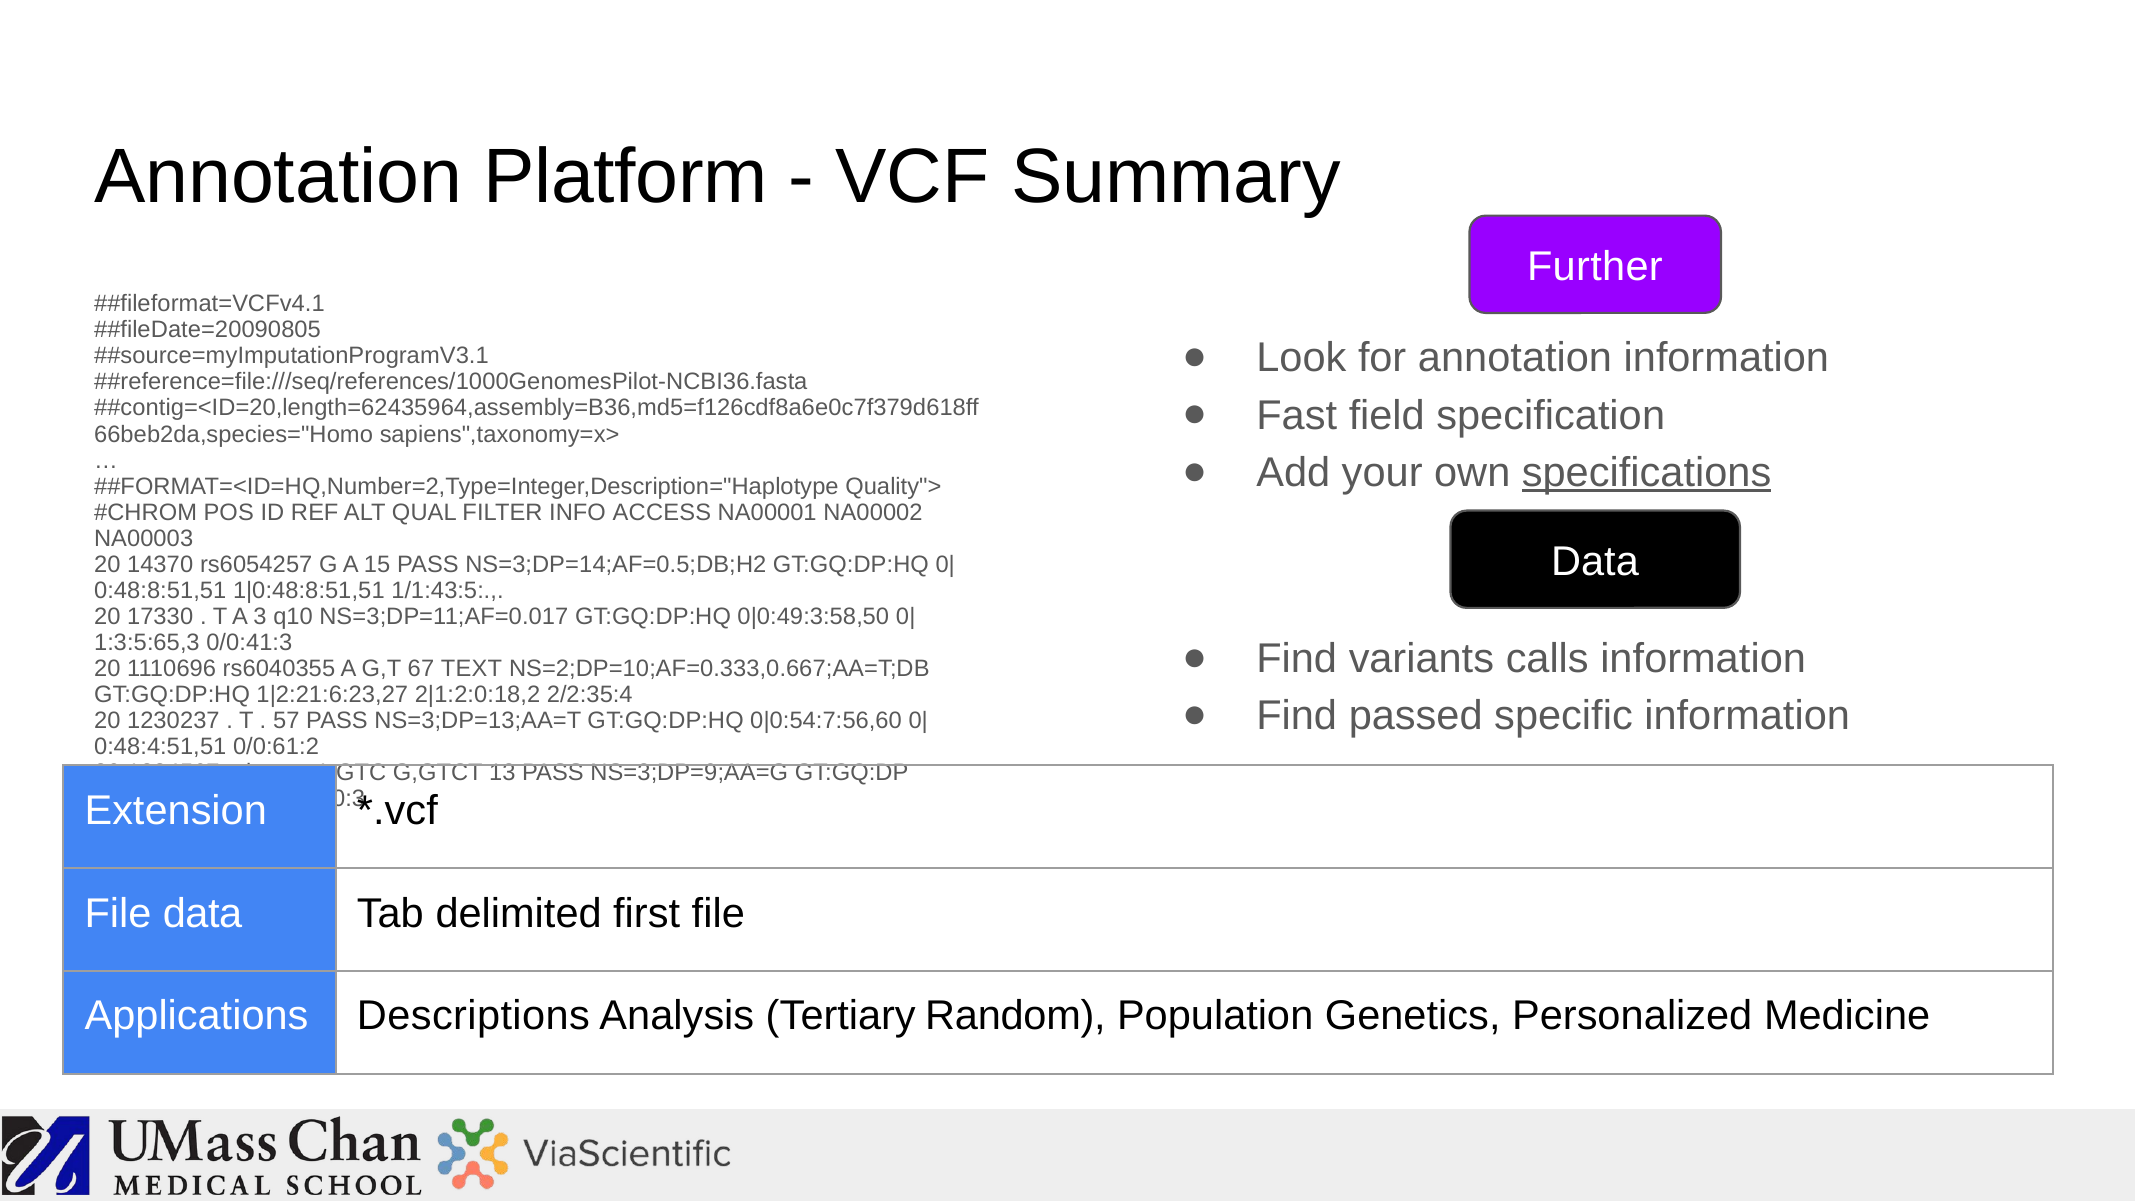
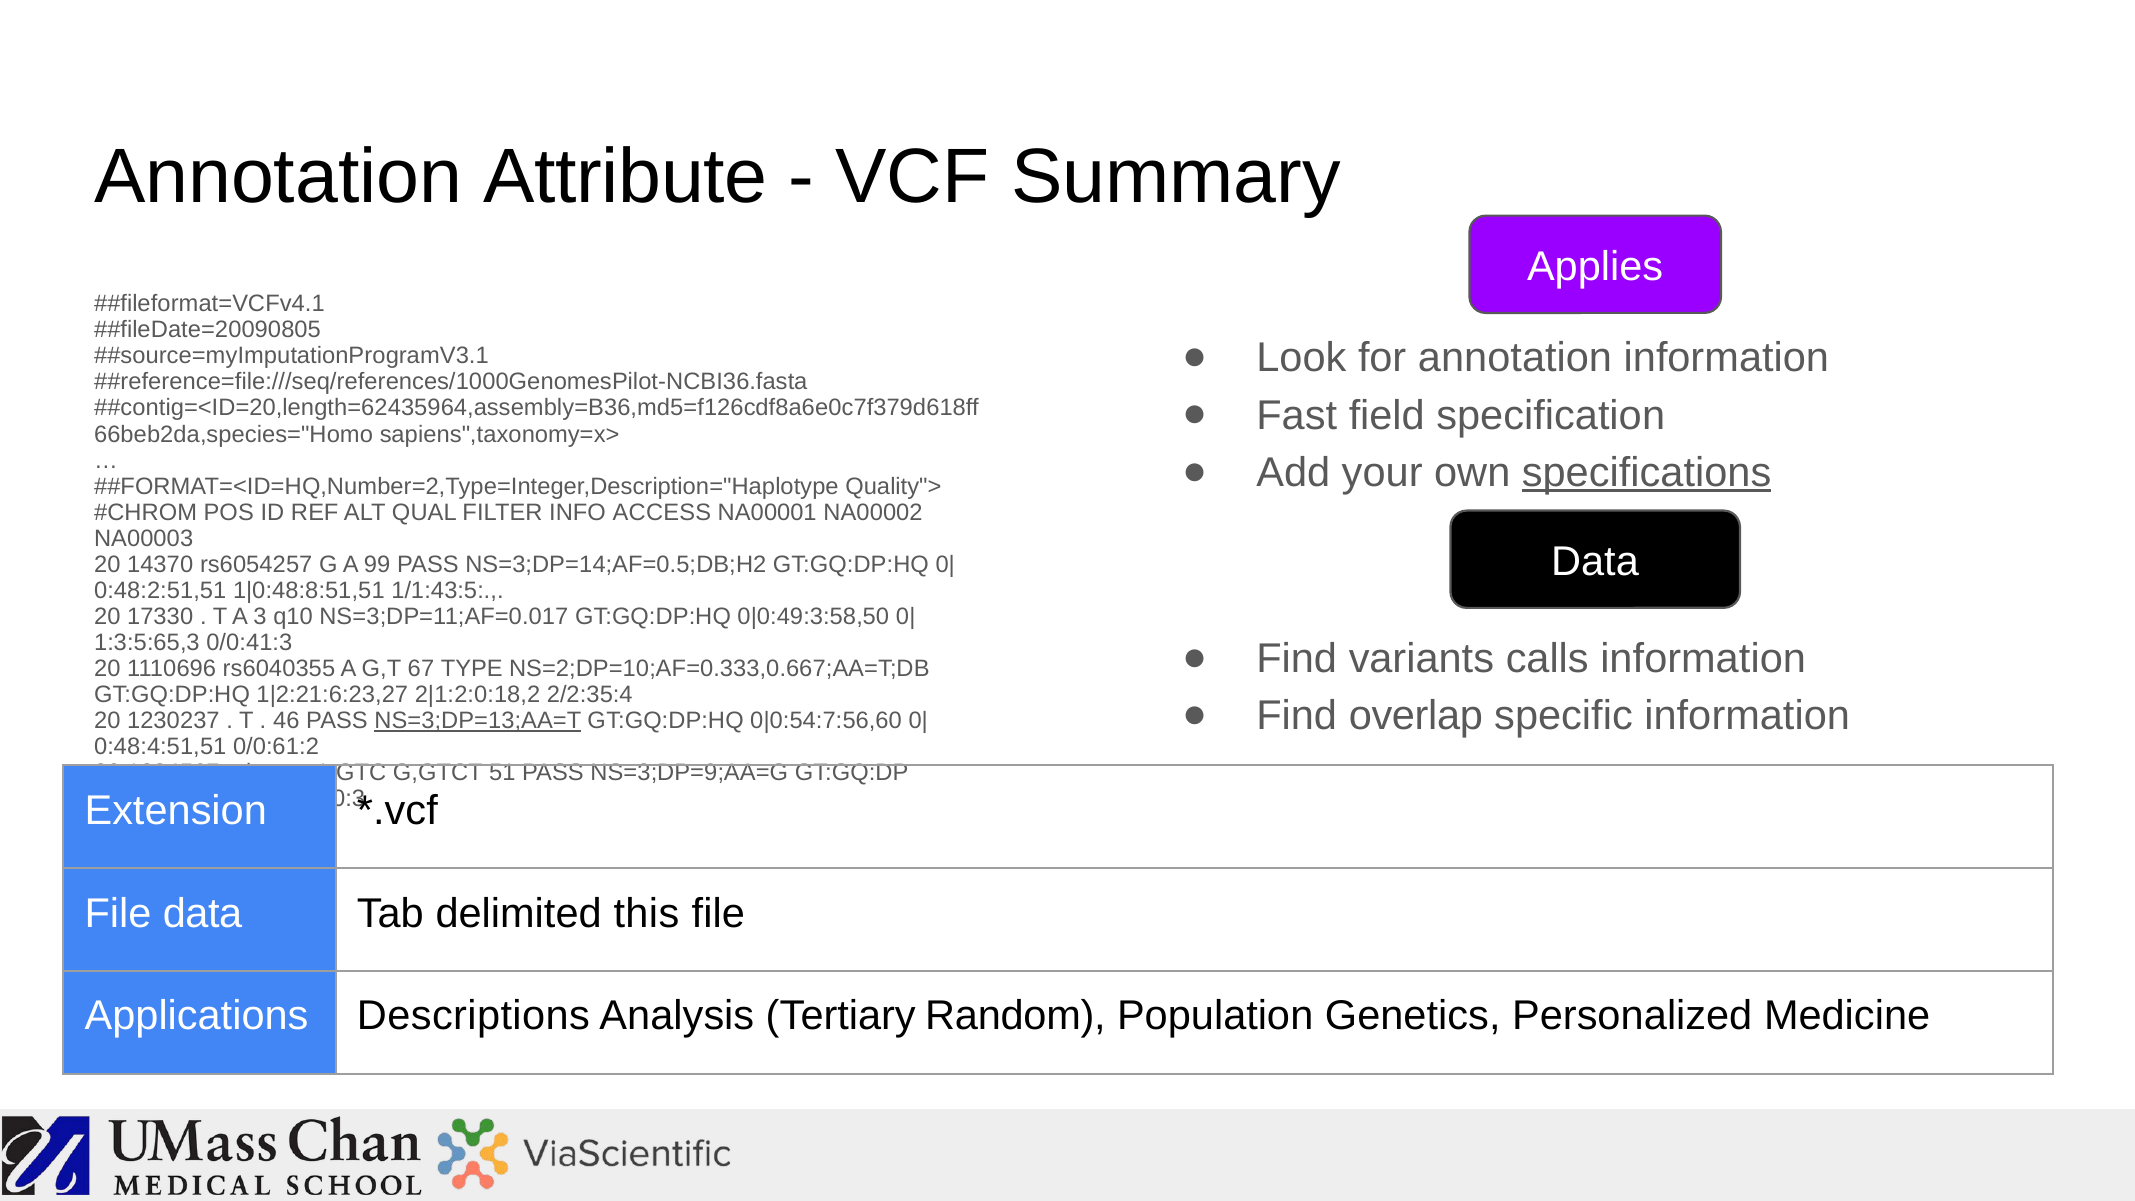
Platform: Platform -> Attribute (626, 177)
Further: Further -> Applies (1595, 267)
15: 15 -> 99 (377, 565)
0:48:8:51,51: 0:48:8:51,51 -> 0:48:2:51,51 (160, 591)
TEXT: TEXT -> TYPE (472, 669)
passed: passed -> overlap (1416, 716)
57: 57 -> 46 (286, 721)
NS=3;DP=13;AA=T underline: none -> present (478, 721)
13: 13 -> 51 (502, 773)
first: first -> this (646, 913)
